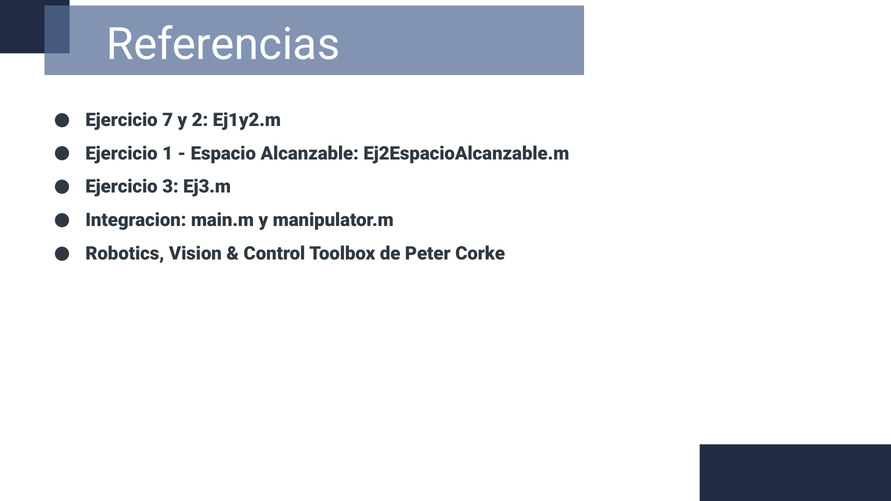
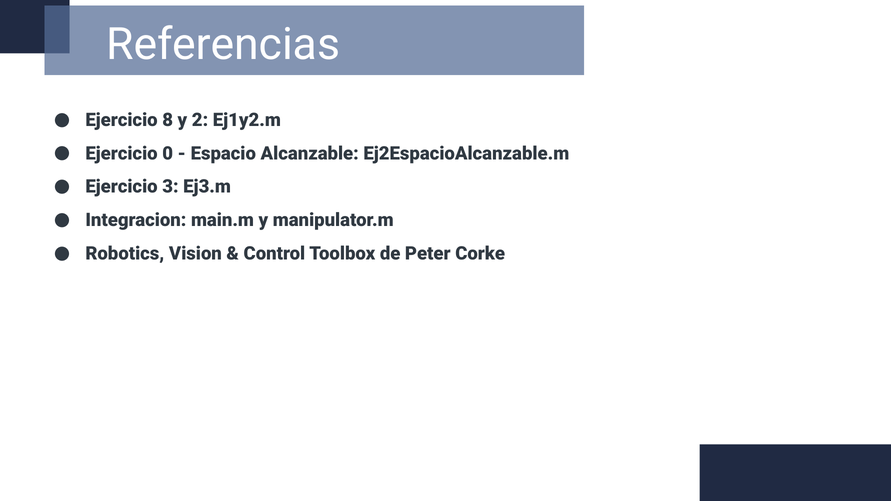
7: 7 -> 8 (168, 120)
1: 1 -> 0 (168, 153)
